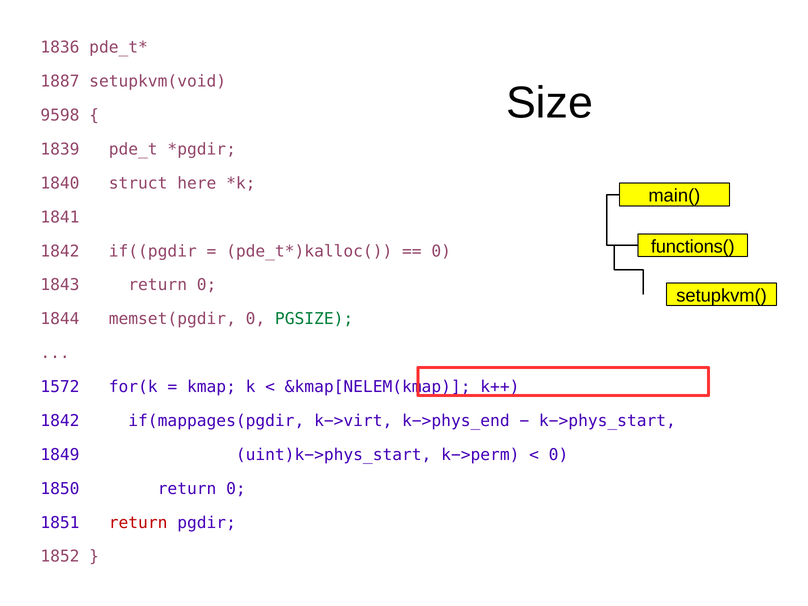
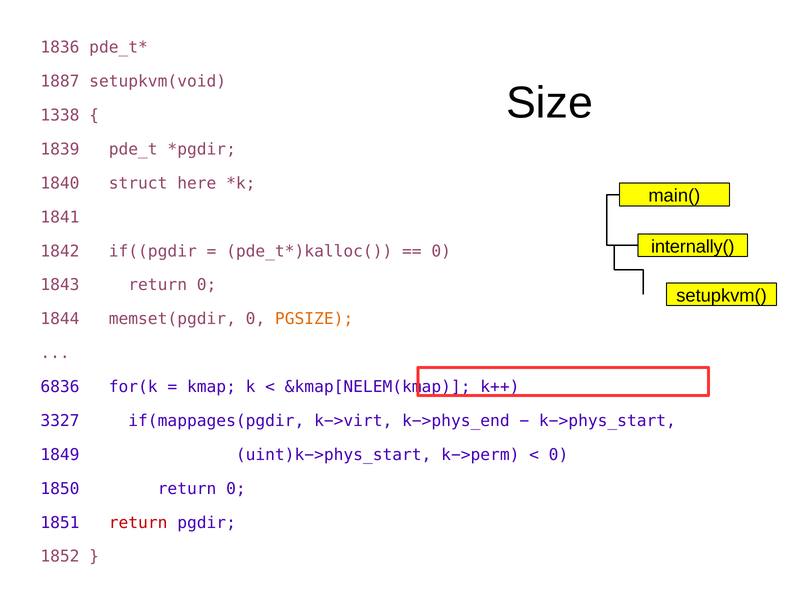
9598: 9598 -> 1338 (60, 115)
functions(: functions( -> internally( (693, 246)
PGSIZE colour: green -> orange (314, 319)
1572: 1572 -> 6836 (60, 387)
1842: 1842 -> 3327 (60, 421)
